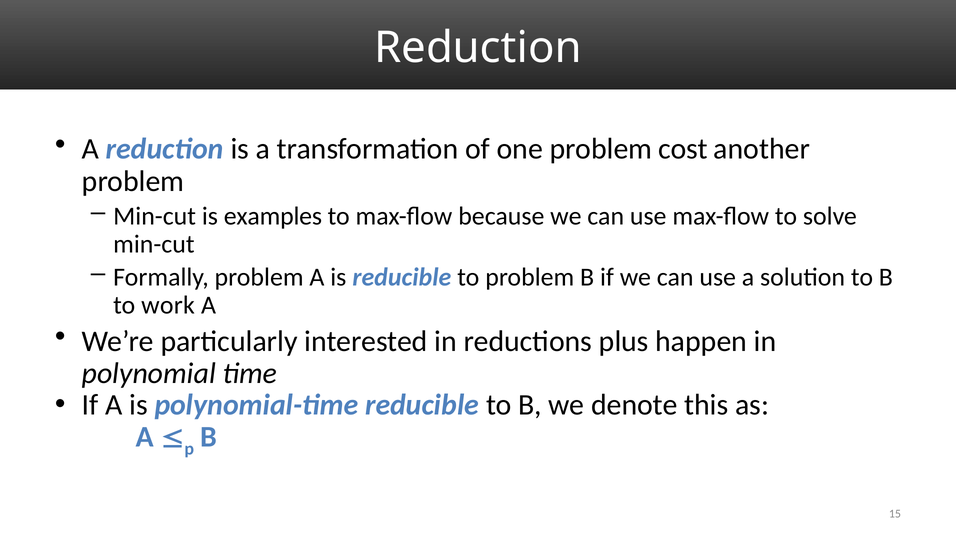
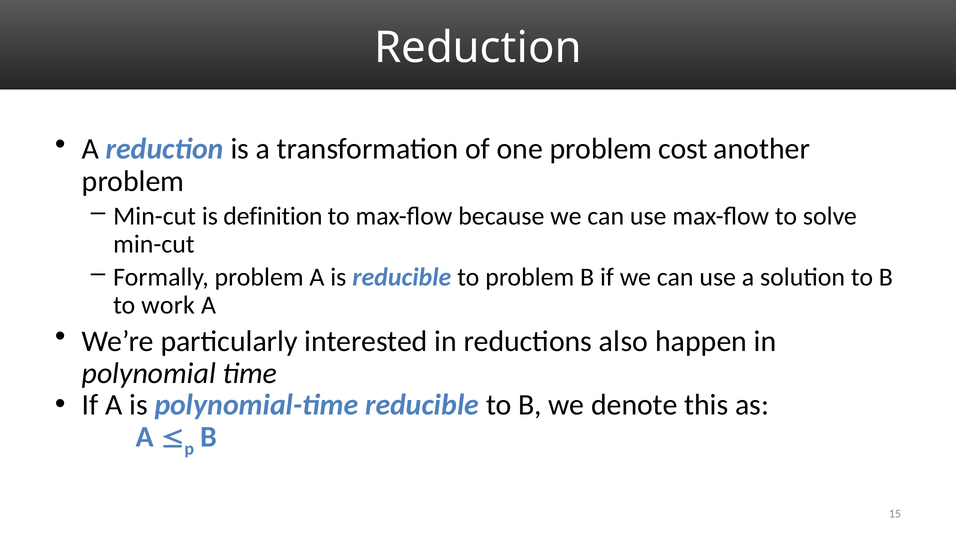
examples: examples -> definition (273, 216)
plus: plus -> also (624, 341)
